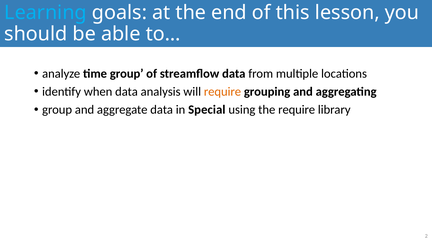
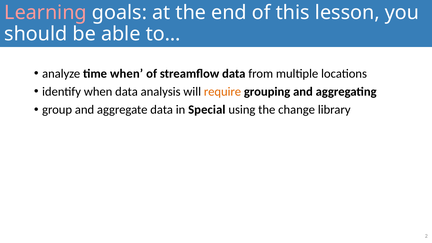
Learning colour: light blue -> pink (46, 13)
time group: group -> when (127, 74)
the require: require -> change (297, 110)
